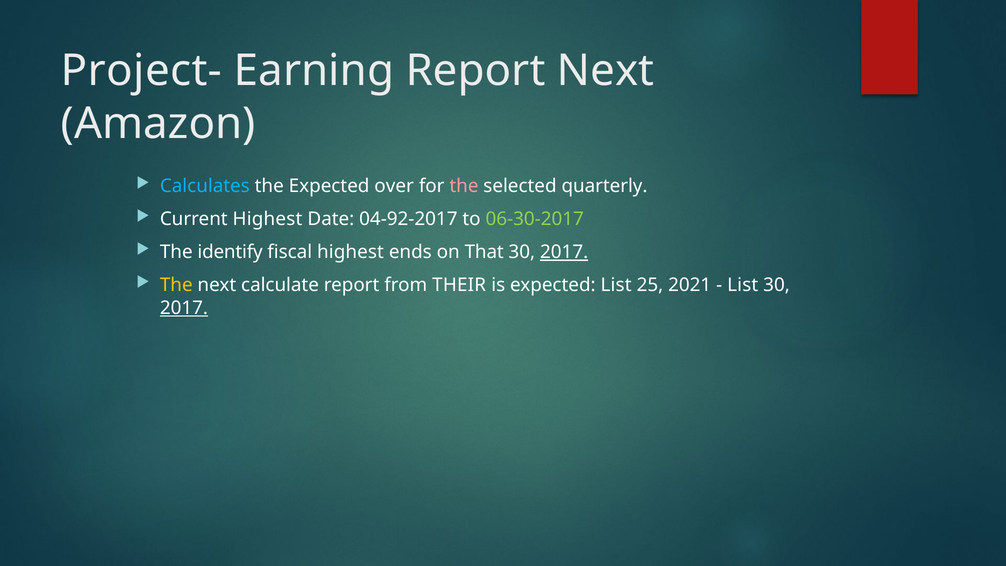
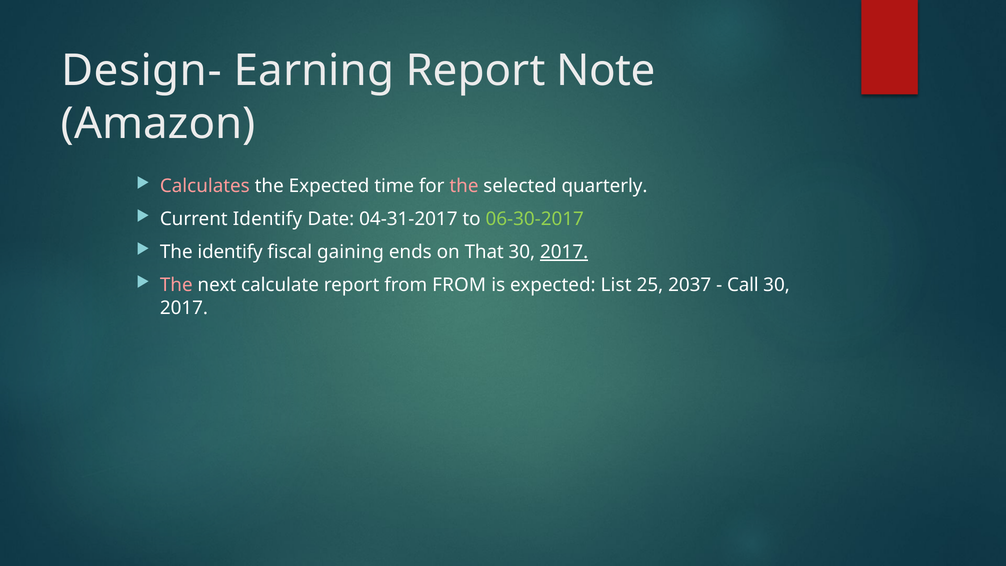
Project-: Project- -> Design- (141, 71)
Report Next: Next -> Note (606, 71)
Calculates colour: light blue -> pink (205, 186)
over: over -> time (394, 186)
Current Highest: Highest -> Identify (267, 219)
04-92-2017: 04-92-2017 -> 04-31-2017 (408, 219)
fiscal highest: highest -> gaining (351, 252)
The colour: yellow -> pink (176, 285)
from THEIR: THEIR -> FROM (459, 285)
2021: 2021 -> 2037 (690, 285)
List: List -> Call (743, 285)
2017 underline: present -> none (184, 308)
